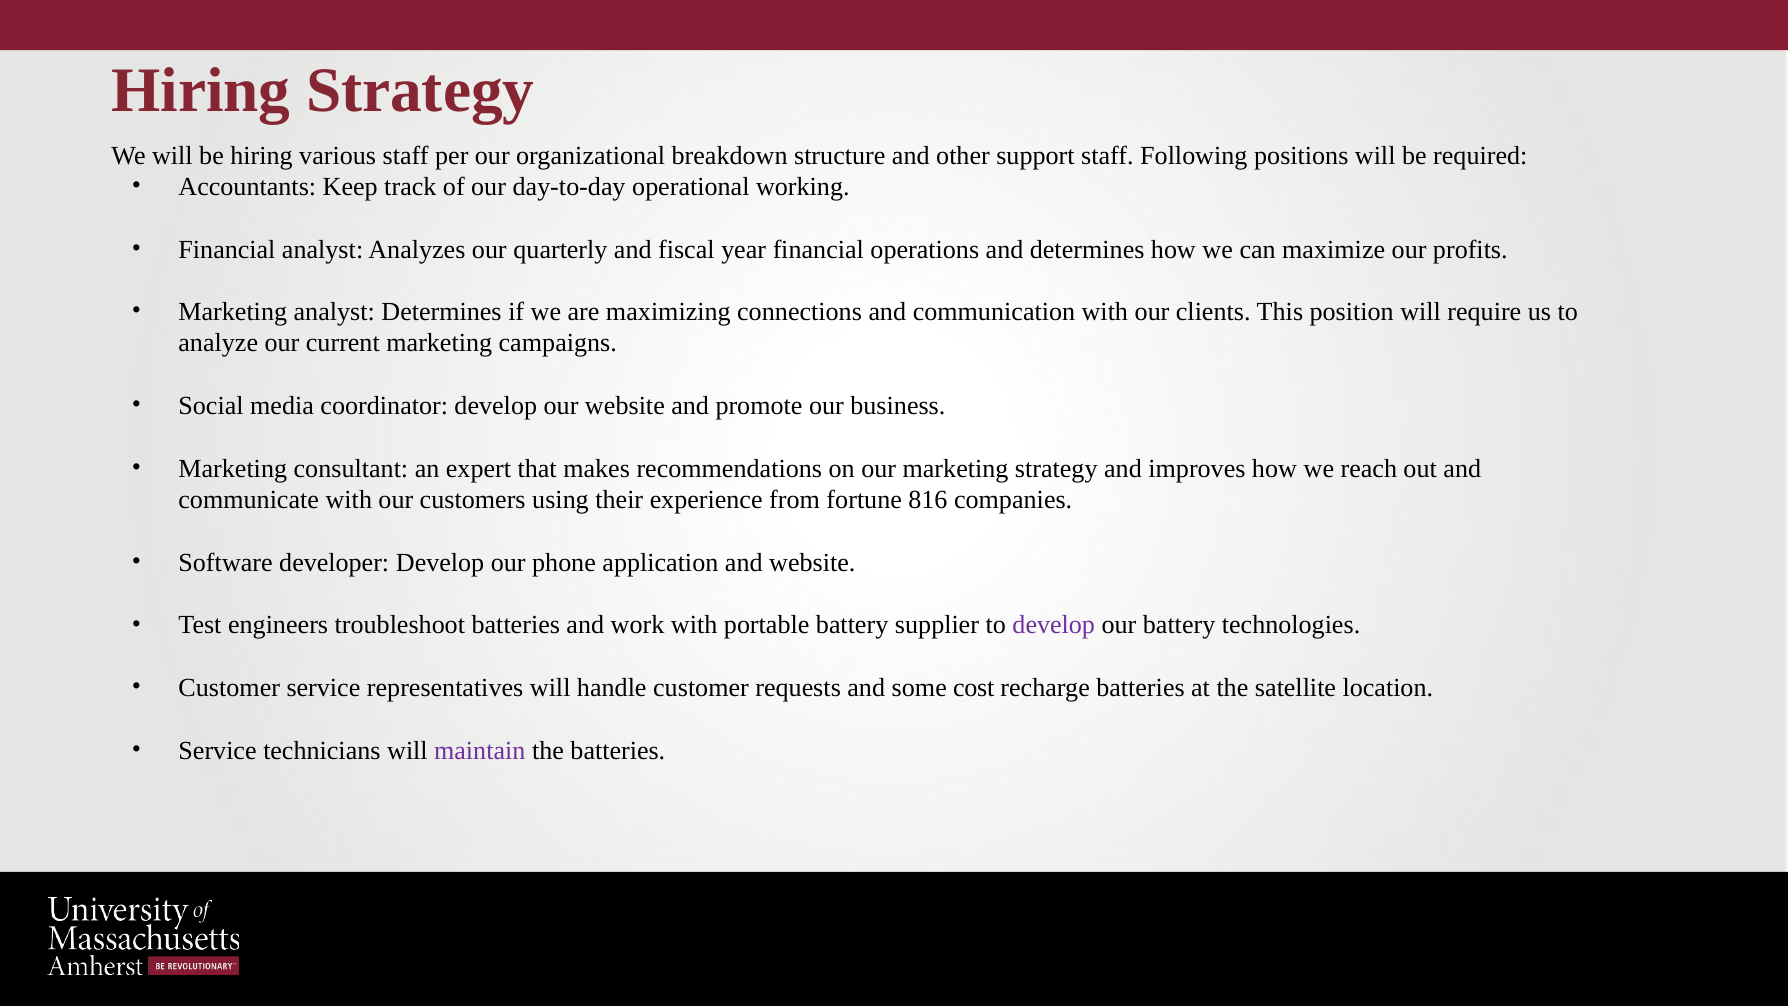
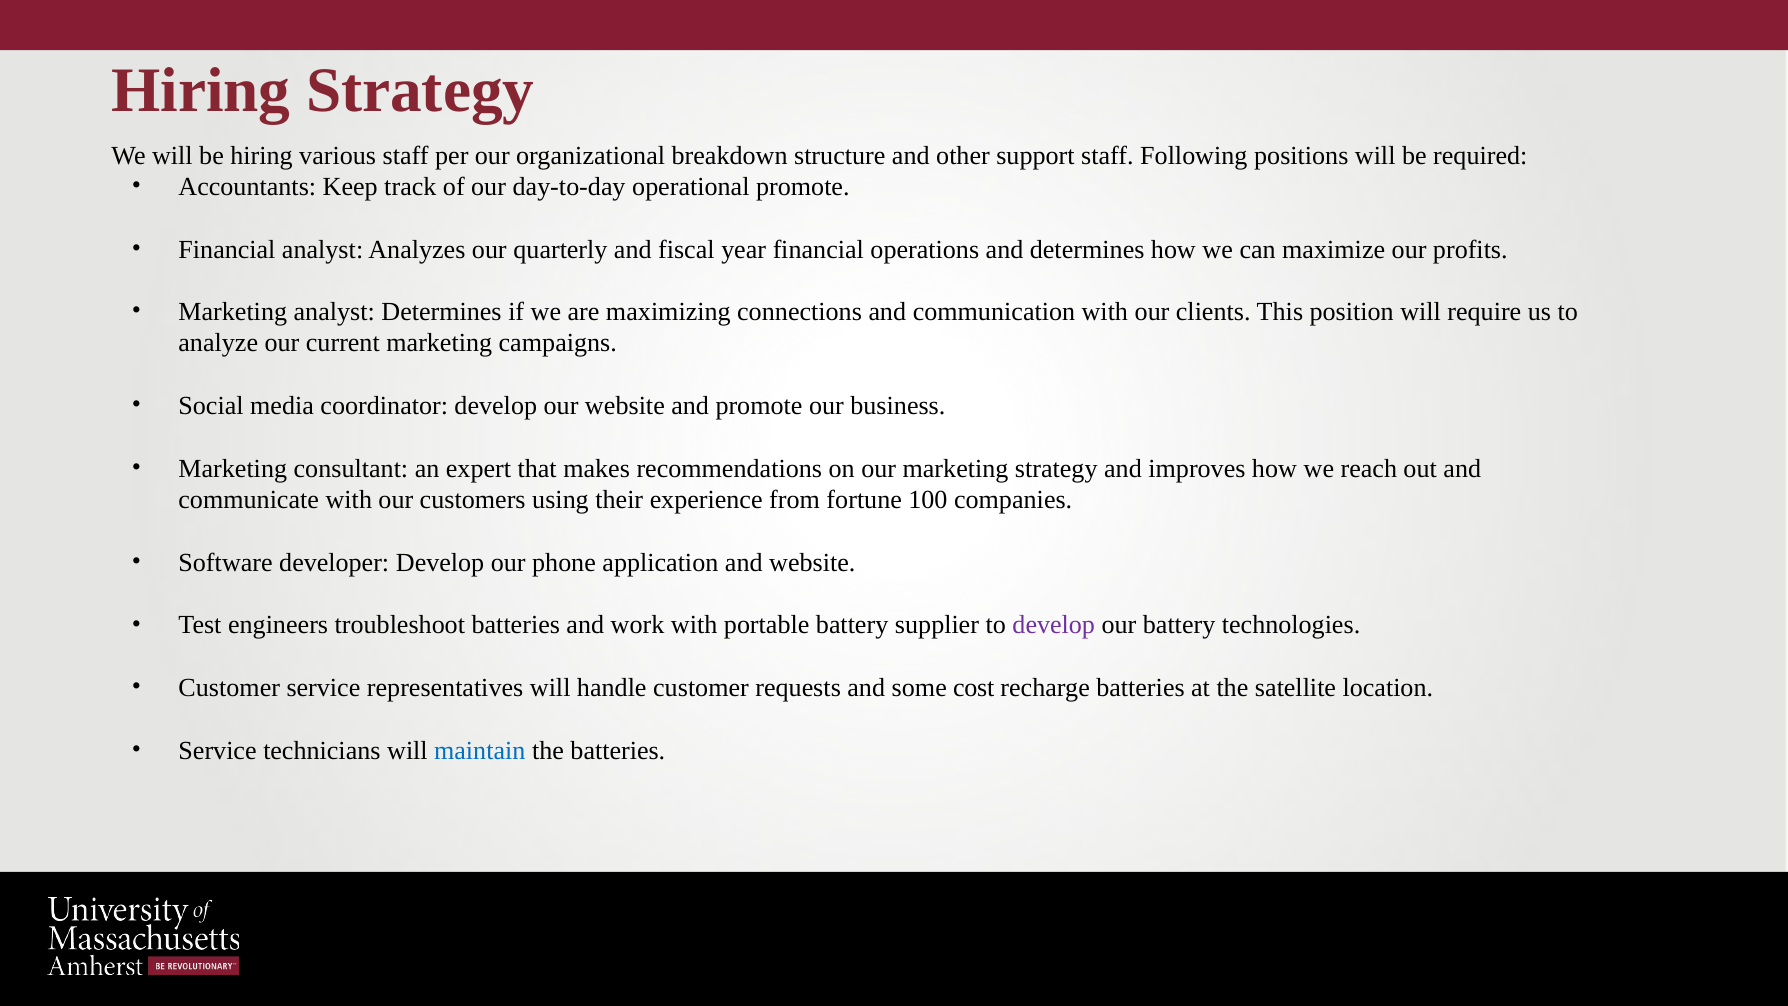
operational working: working -> promote (803, 187)
816: 816 -> 100 (928, 500)
maintain colour: purple -> blue (480, 750)
